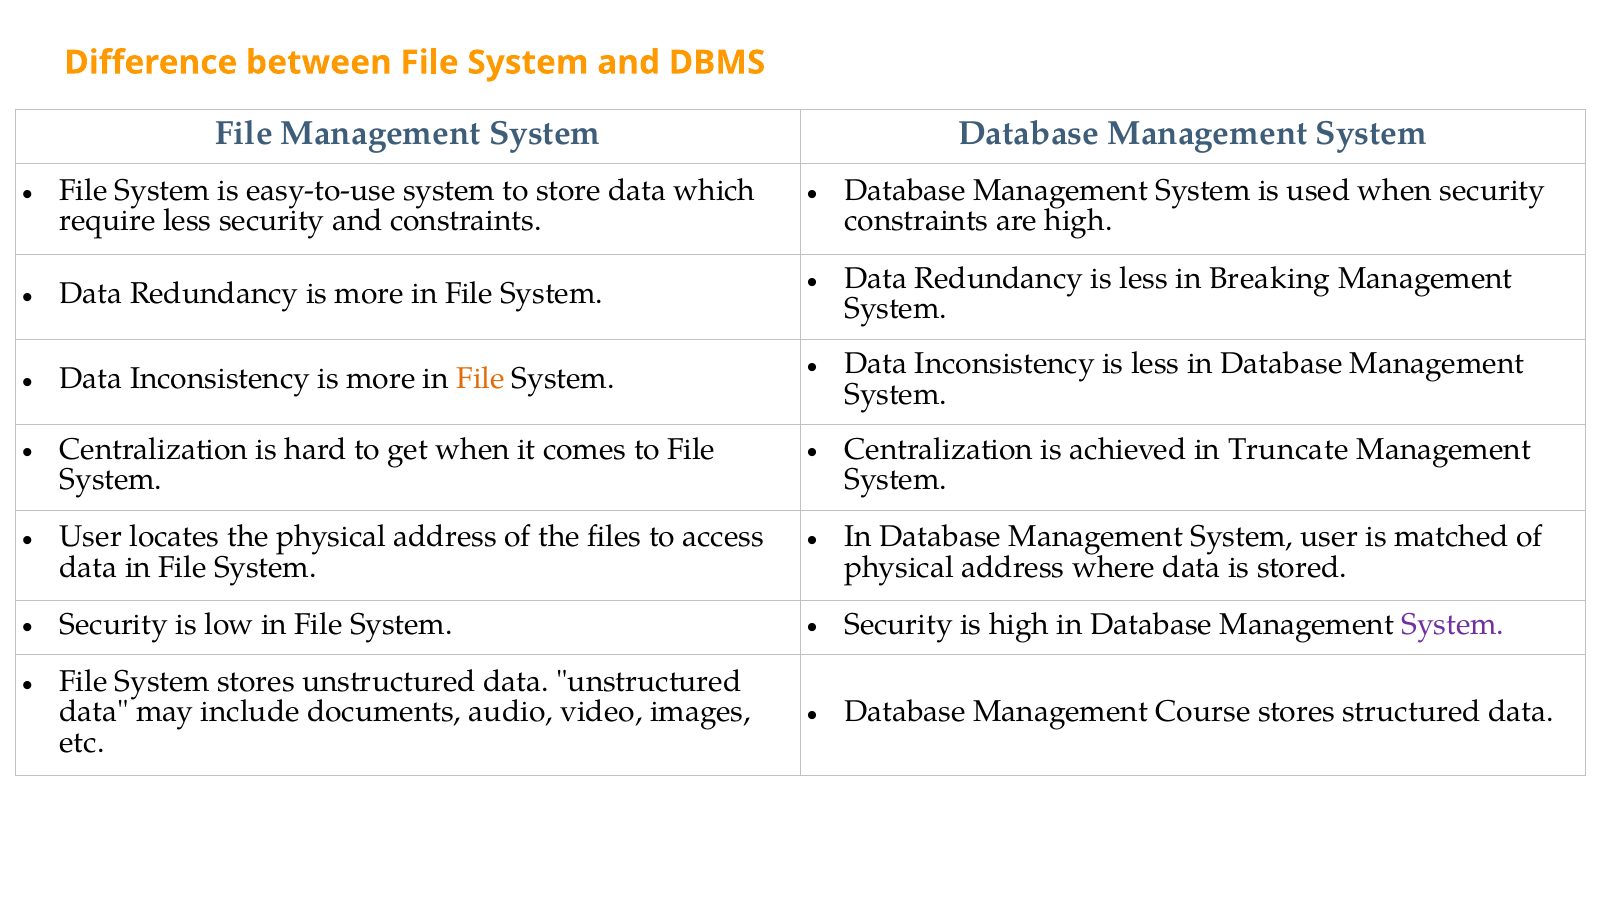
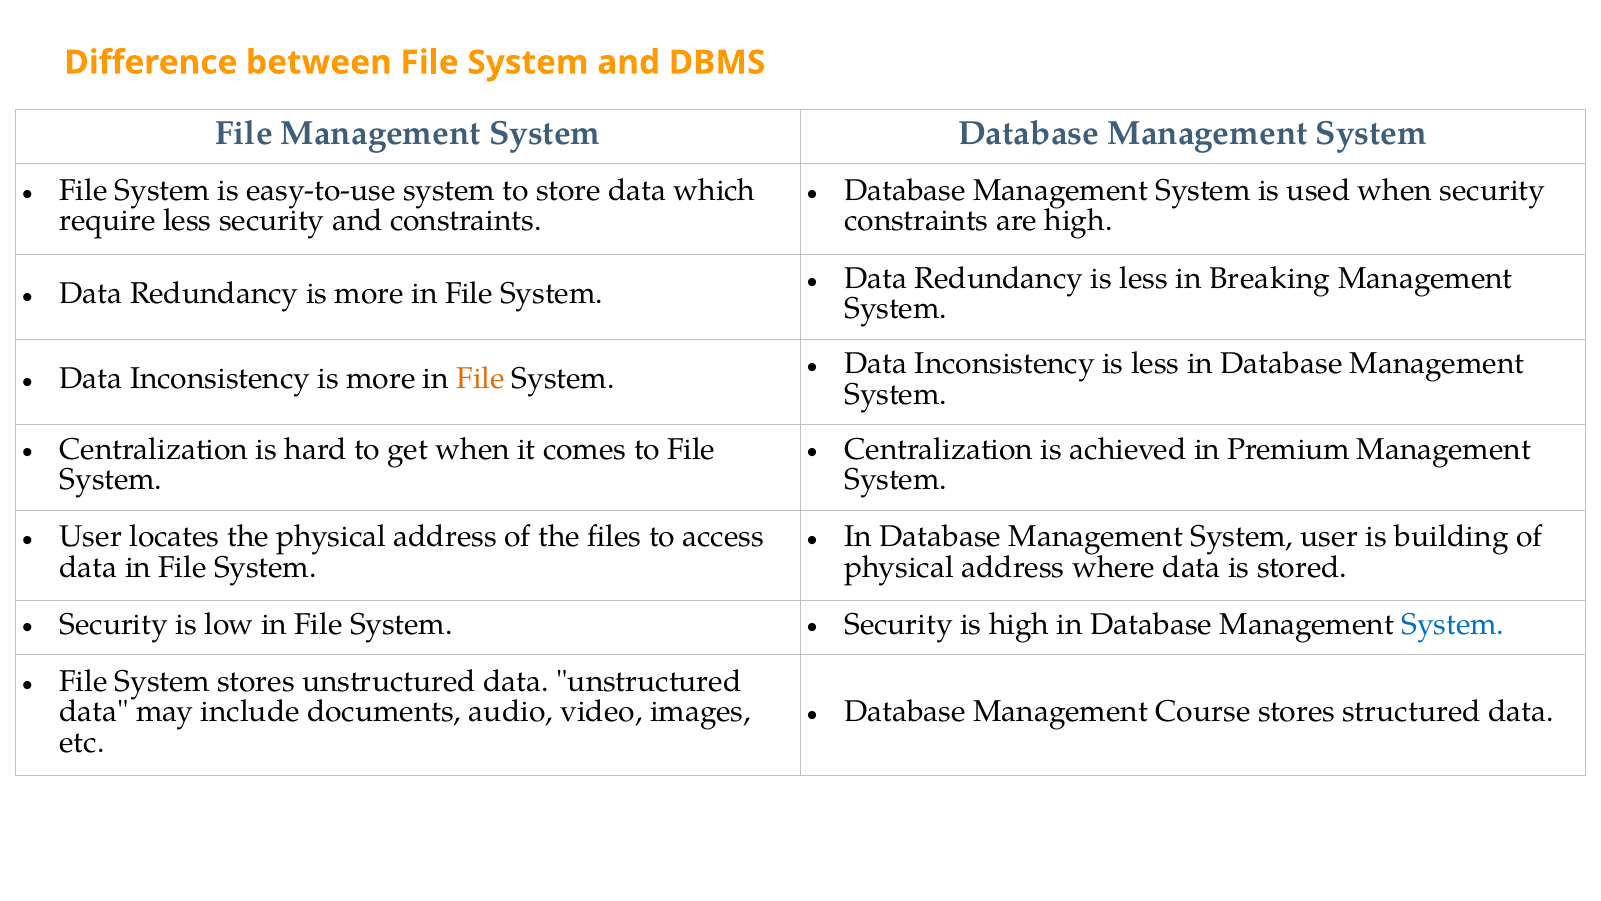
Truncate: Truncate -> Premium (1289, 449)
matched: matched -> building (1452, 537)
System colour: purple -> blue (1453, 624)
